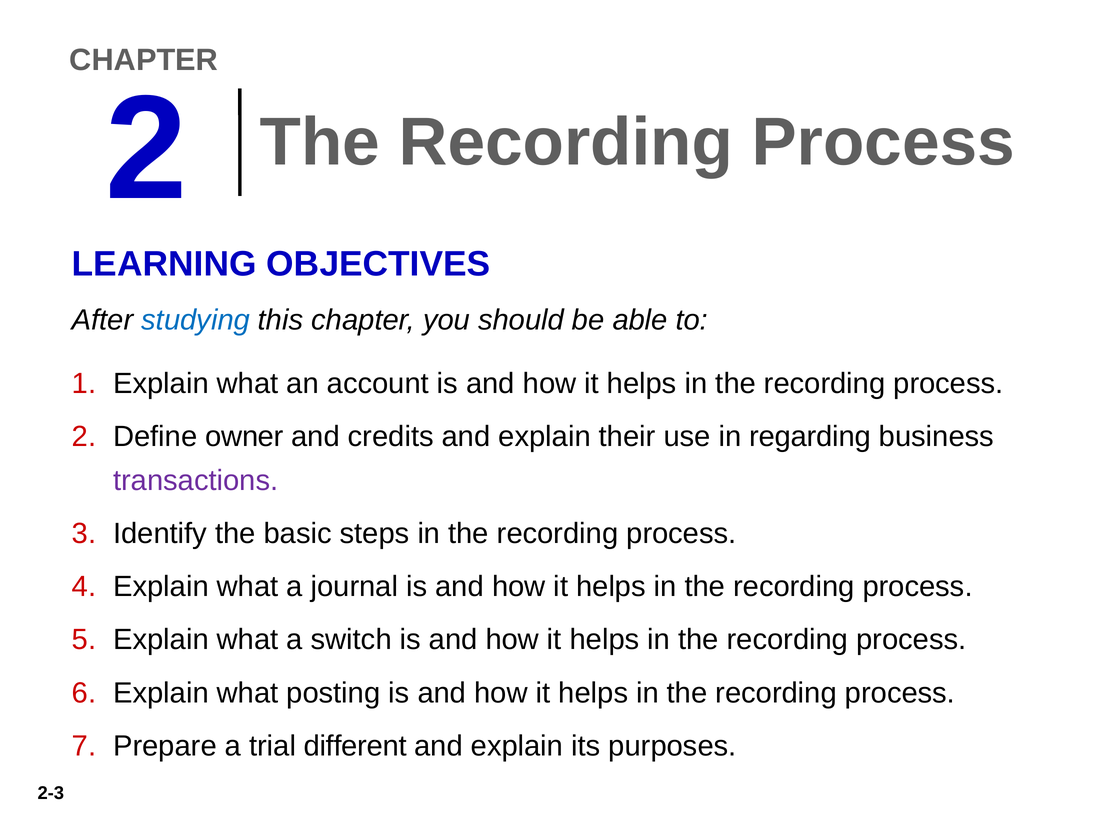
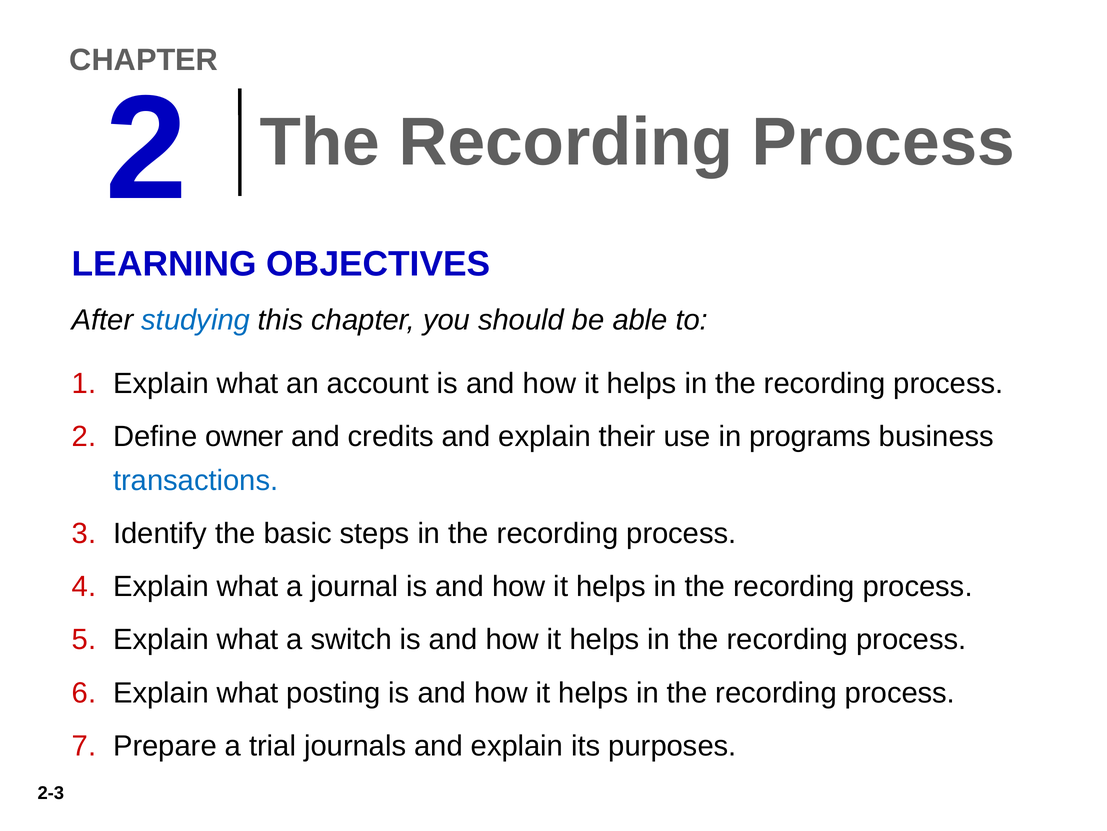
regarding: regarding -> programs (810, 436)
transactions colour: purple -> blue (196, 480)
different: different -> journals (355, 745)
